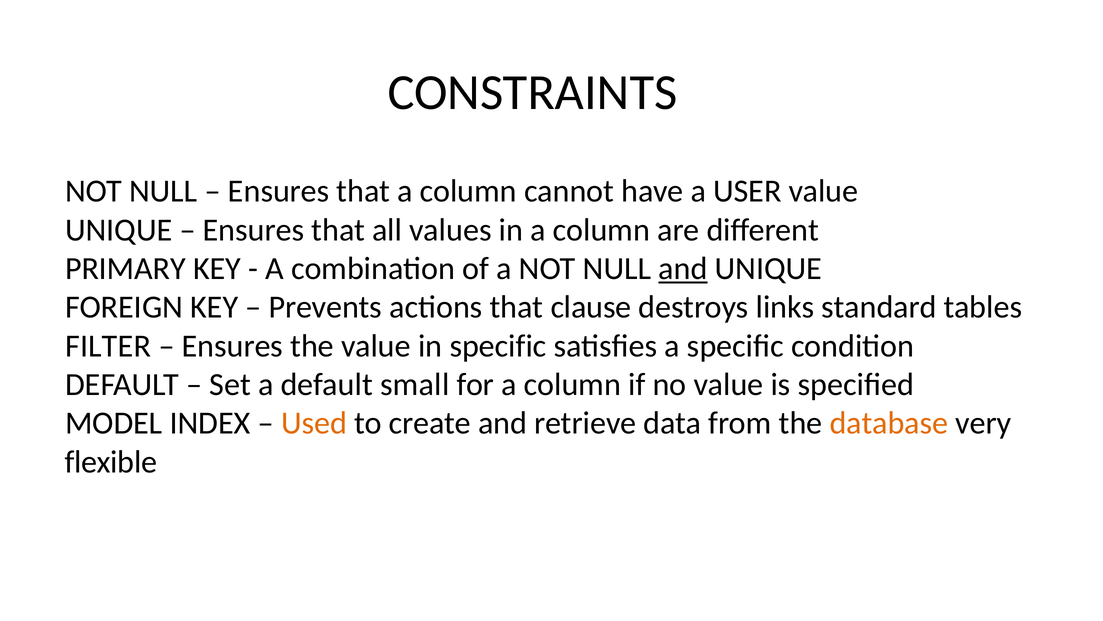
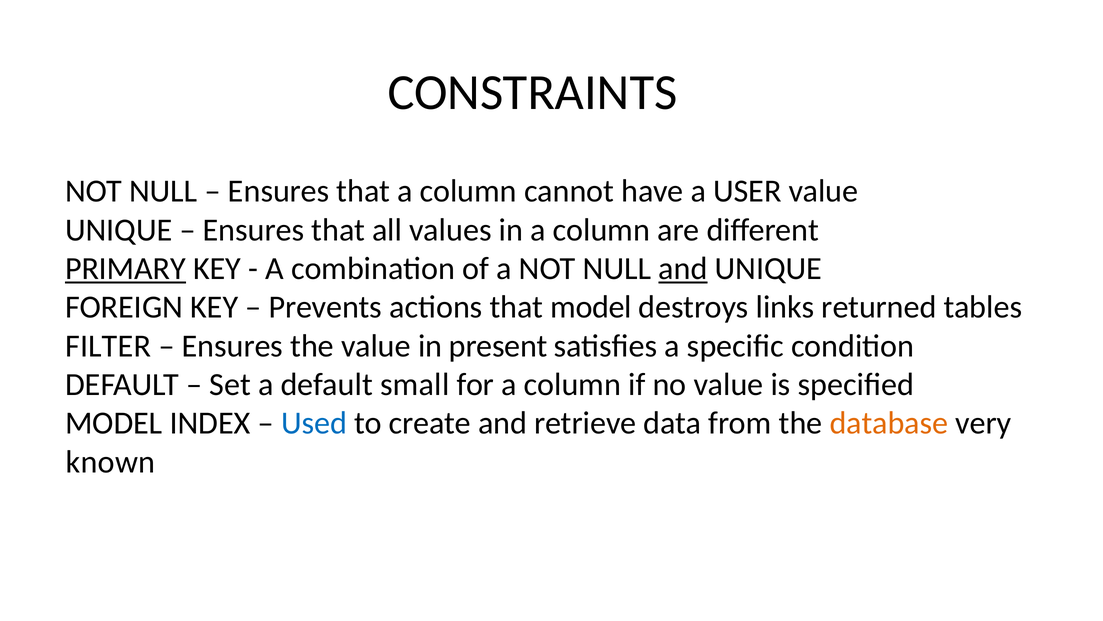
PRIMARY underline: none -> present (125, 268)
that clause: clause -> model (591, 307)
standard: standard -> returned (879, 307)
in specific: specific -> present (498, 346)
Used colour: orange -> blue (314, 423)
flexible: flexible -> known (111, 461)
